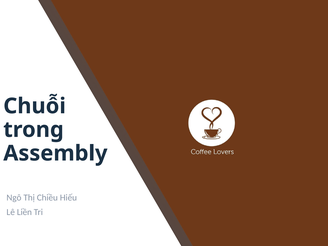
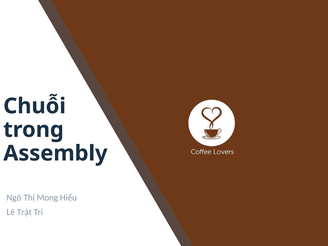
Chiều: Chiều -> Mong (47, 198)
Liền: Liền -> Trật (24, 212)
